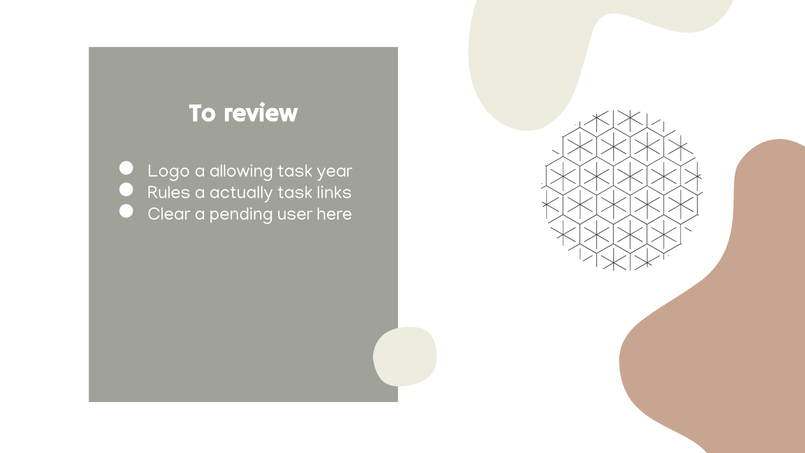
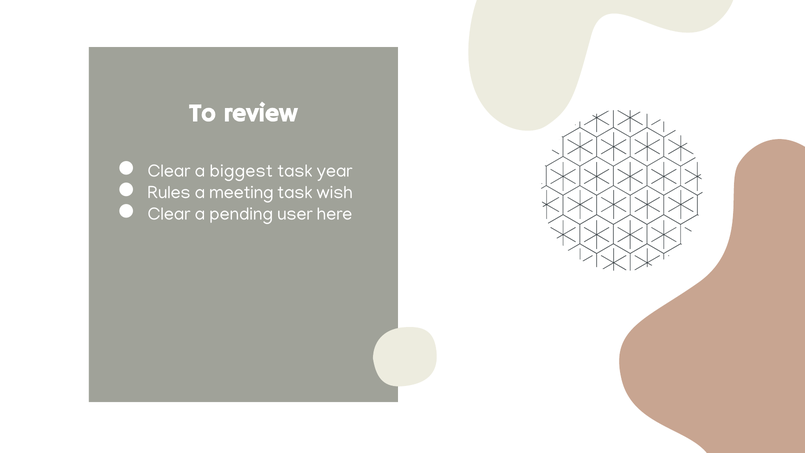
Logo: Logo -> Clear (169, 171)
allowing: allowing -> biggest (241, 171)
actually: actually -> meeting (241, 192)
links: links -> wish (335, 192)
